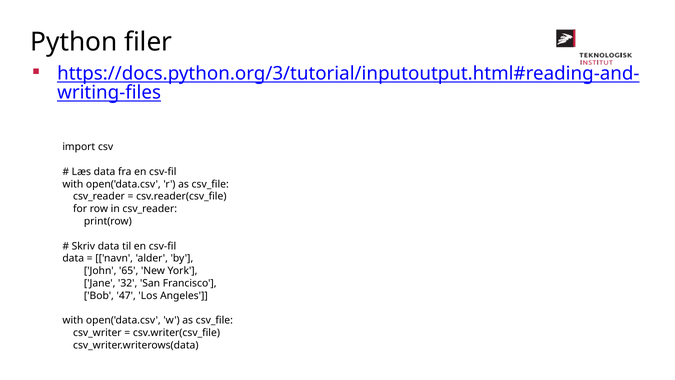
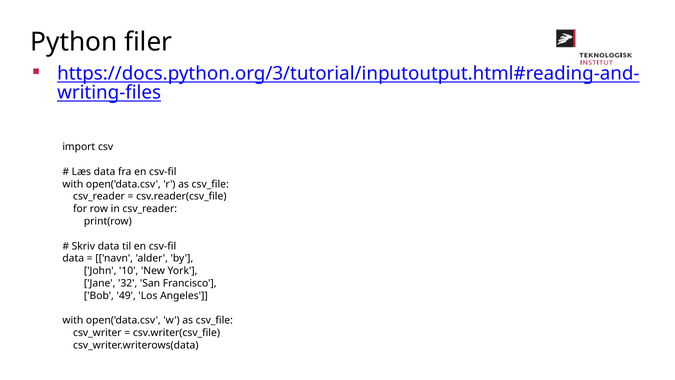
65: 65 -> 10 (129, 271)
47: 47 -> 49 (126, 296)
